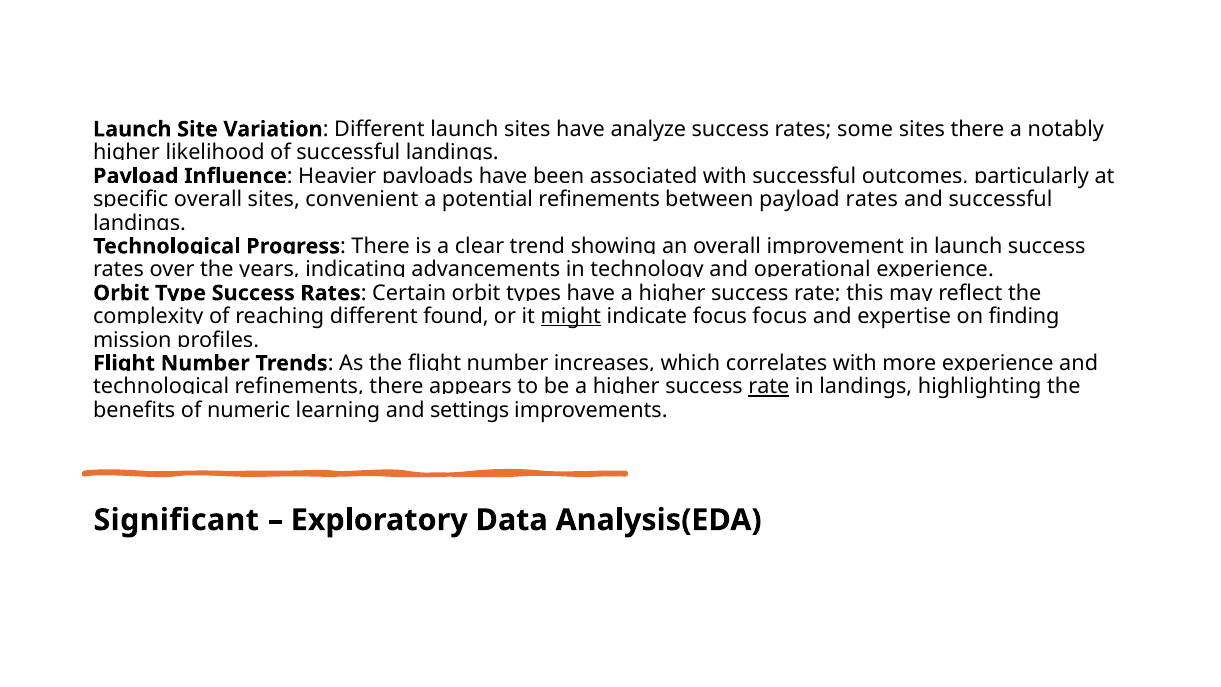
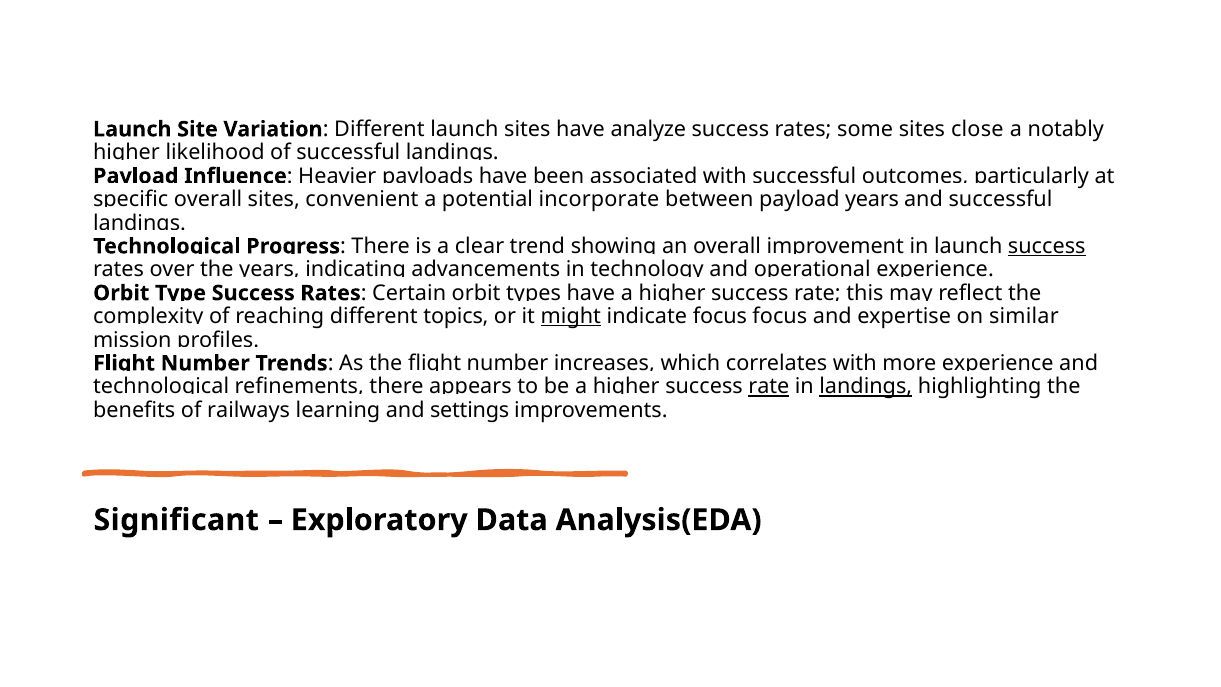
sites there: there -> close (977, 129)
potential refinements: refinements -> incorporate (599, 199)
payload rates: rates -> years (872, 199)
success underline: none -> present (1047, 246)
found: found -> topics (456, 316)
finding: finding -> similar (1024, 316)
landings underline: none -> present (866, 387)
numeric: numeric -> railways (249, 410)
